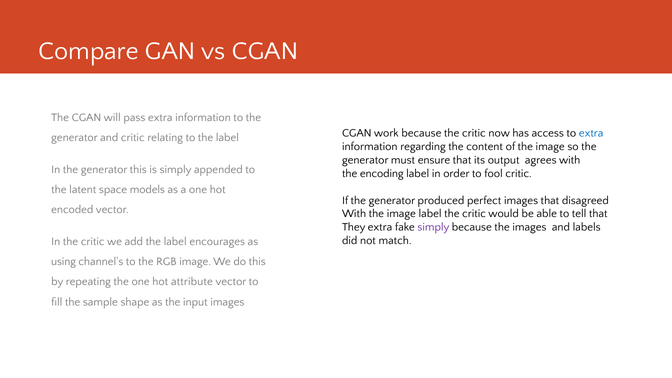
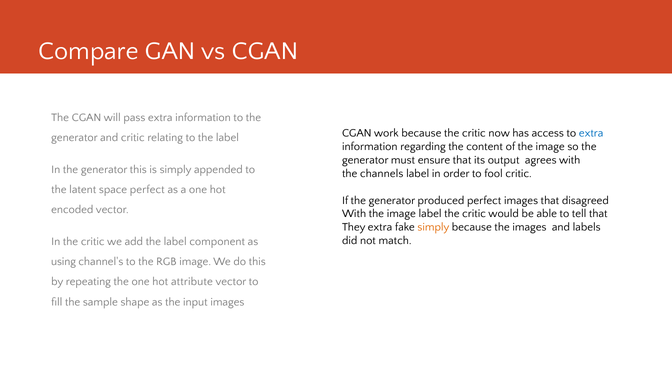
encoding: encoding -> channels (382, 173)
space models: models -> perfect (147, 189)
simply colour: purple -> orange (433, 227)
encourages: encourages -> component (217, 241)
